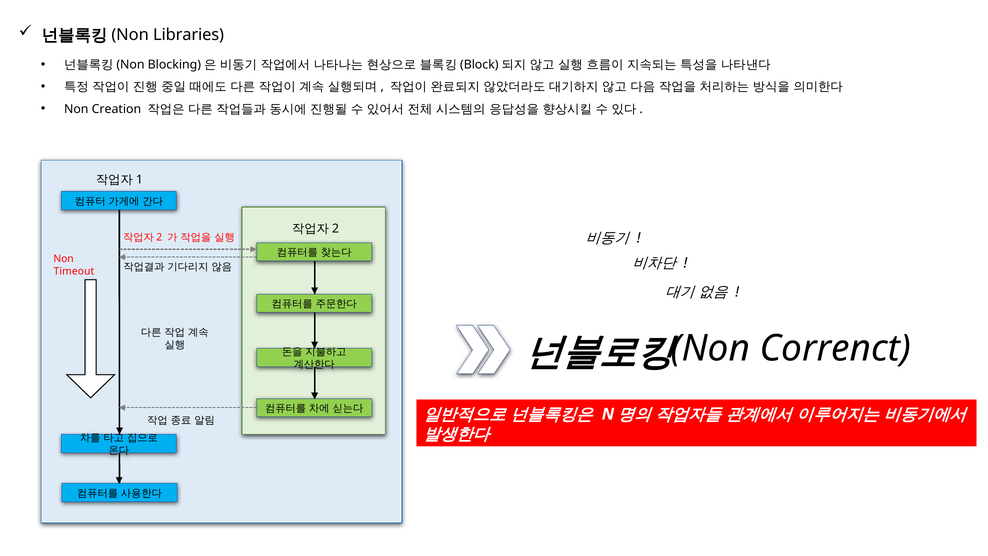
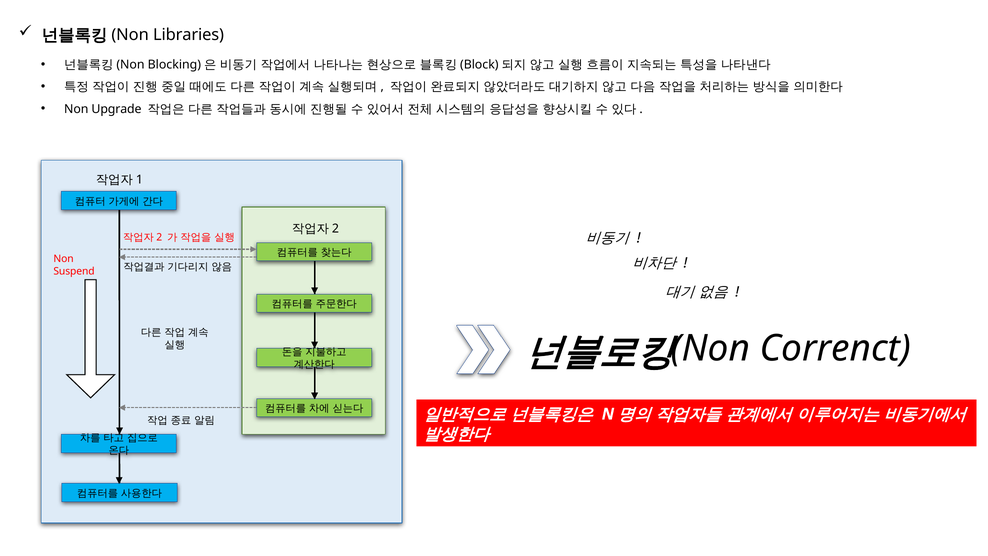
Creation: Creation -> Upgrade (117, 109)
Timeout: Timeout -> Suspend (74, 271)
